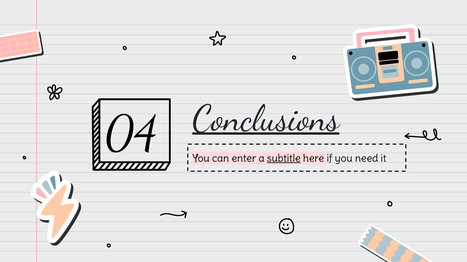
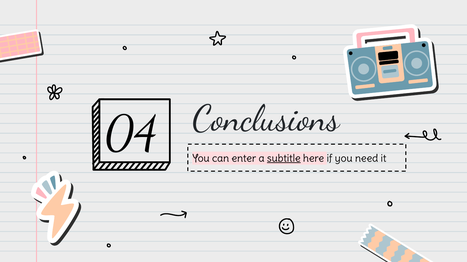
Conclusions underline: present -> none (266, 118)
